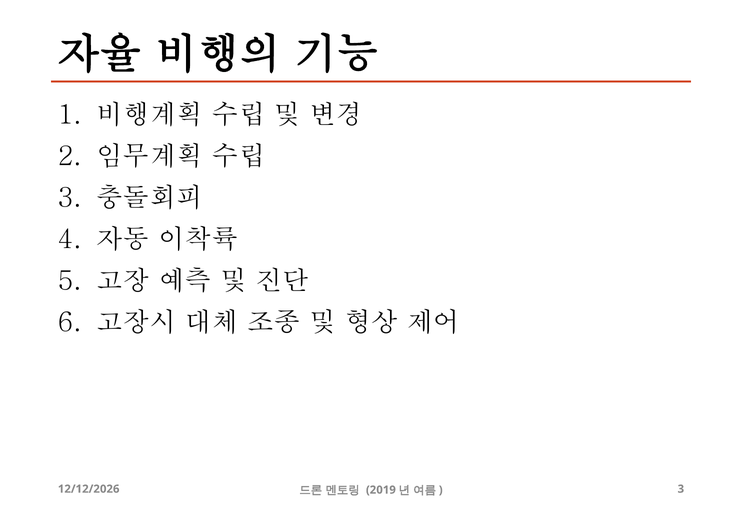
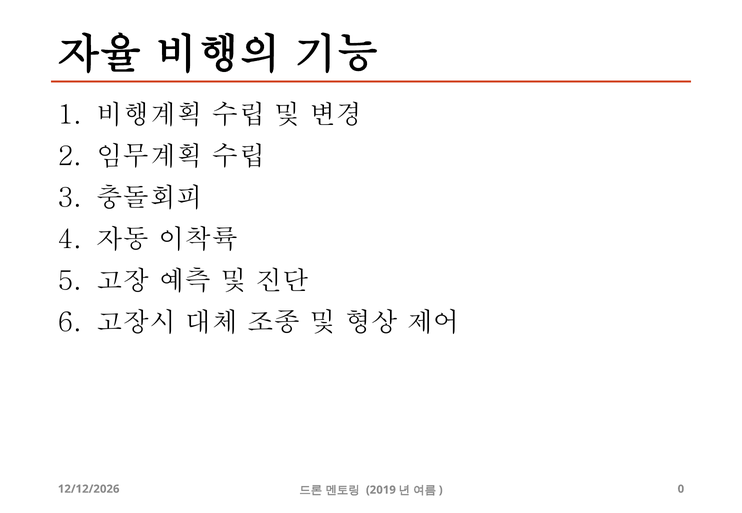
3: 3 -> 0 (681, 490)
